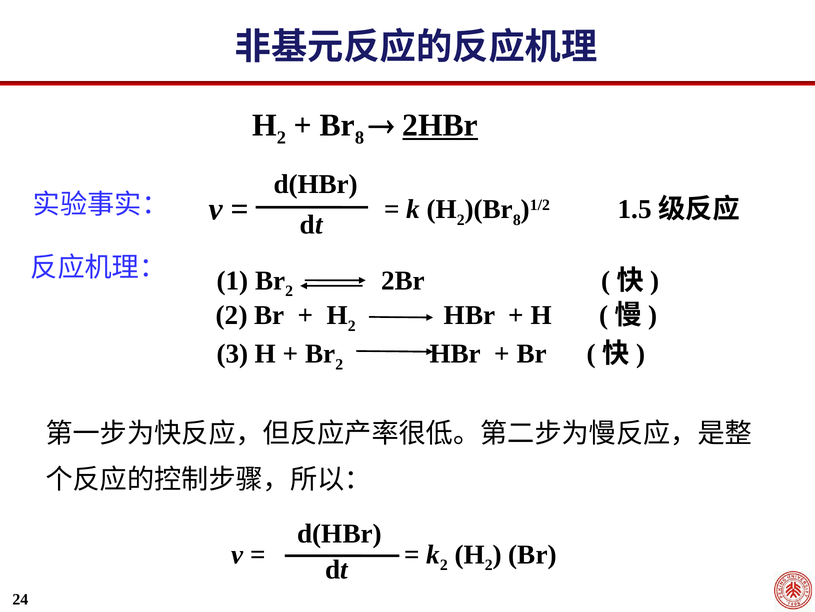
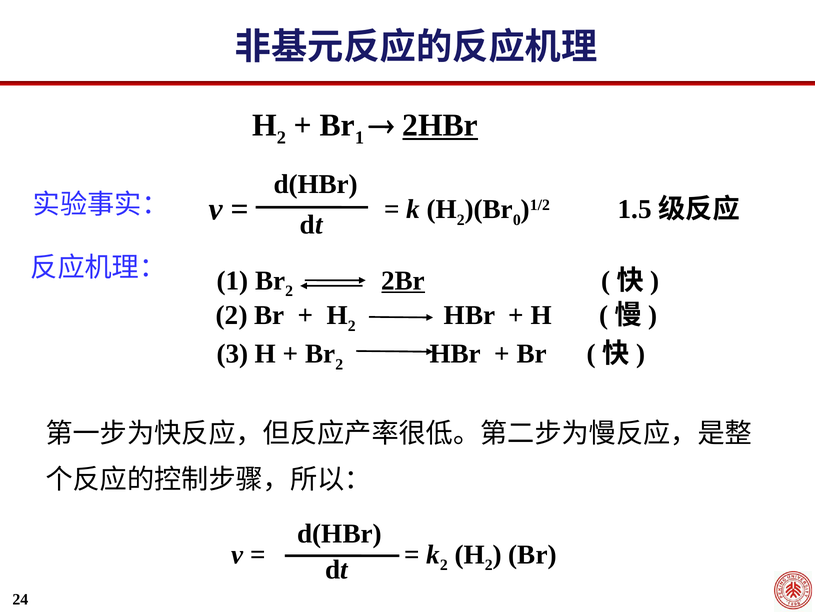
Br 8: 8 -> 1 (360, 138)
8: 8 -> 0 (517, 220)
2Br underline: none -> present (403, 280)
